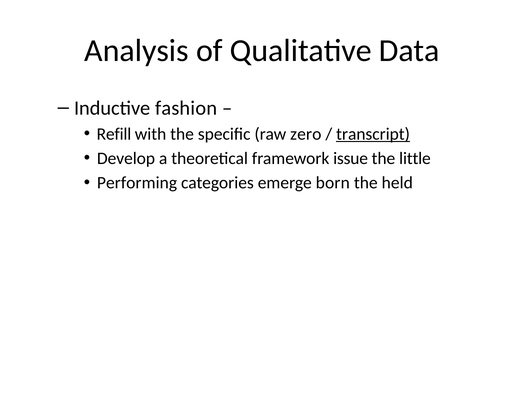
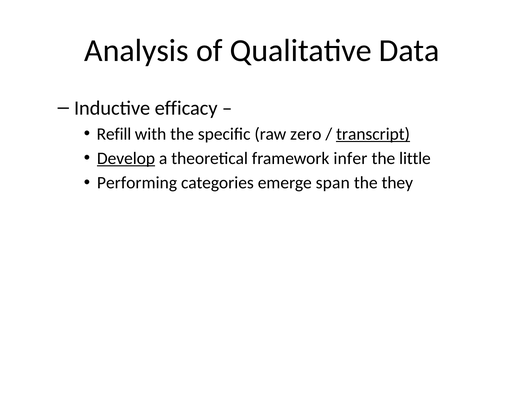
fashion: fashion -> efficacy (186, 108)
Develop underline: none -> present (126, 158)
issue: issue -> infer (350, 158)
born: born -> span (333, 183)
held: held -> they (397, 183)
